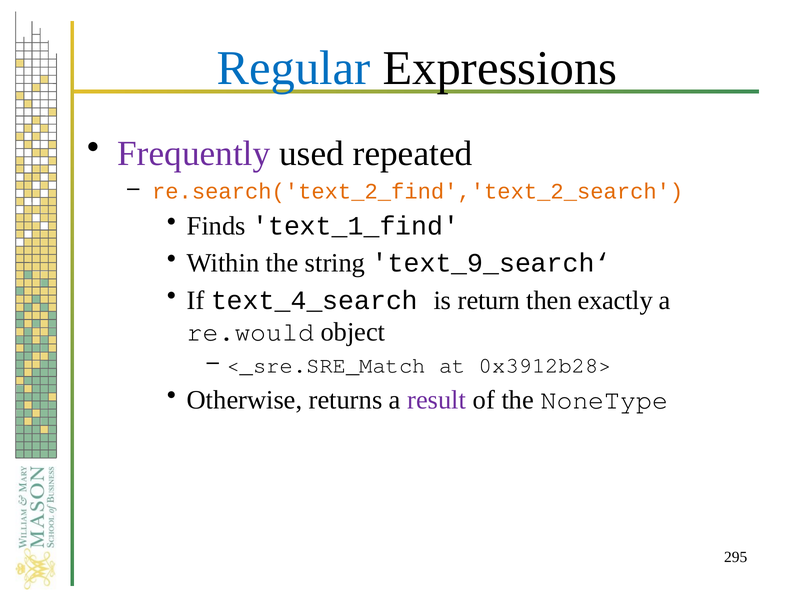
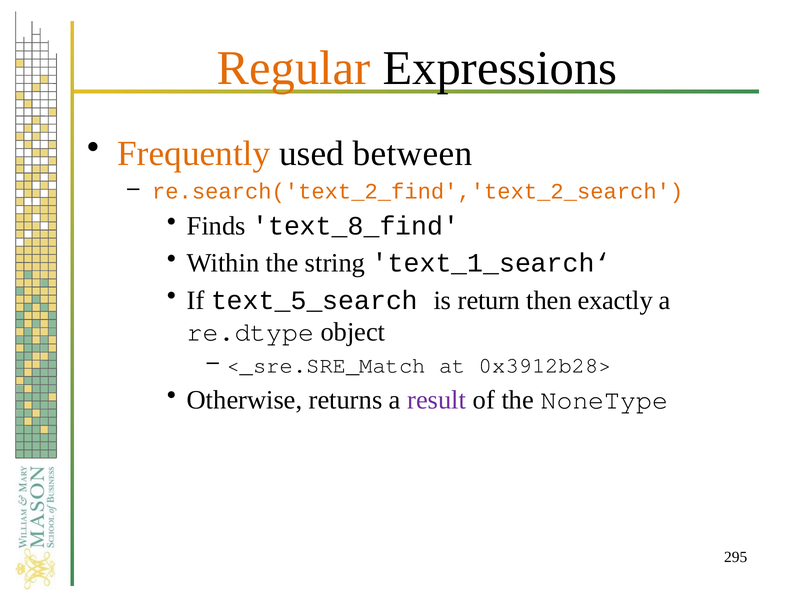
Regular colour: blue -> orange (294, 68)
Frequently colour: purple -> orange (194, 154)
repeated: repeated -> between (413, 154)
text_1_find: text_1_find -> text_8_find (356, 226)
text_9_search‘: text_9_search‘ -> text_1_search‘ (491, 263)
text_4_search: text_4_search -> text_5_search (314, 300)
re.would: re.would -> re.dtype (250, 332)
